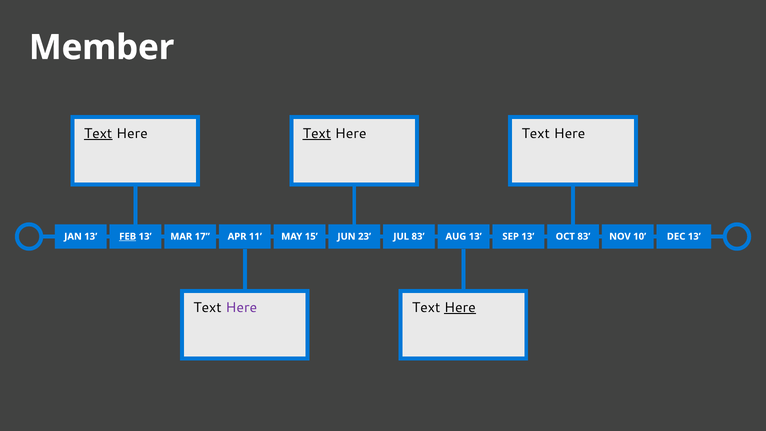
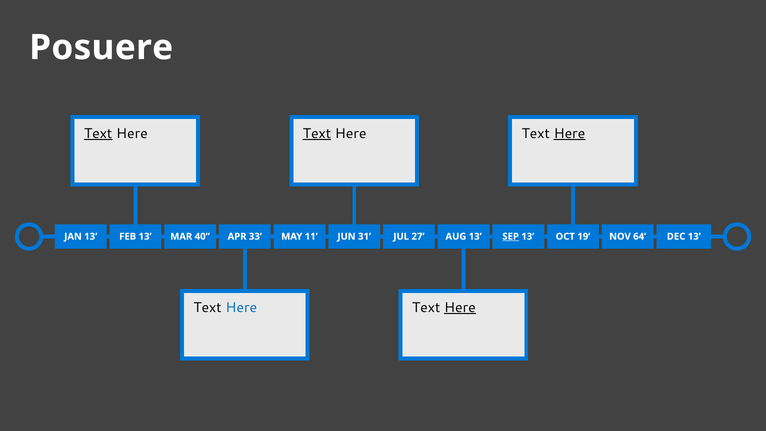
Member: Member -> Posuere (101, 48)
Here underline: none -> present (569, 133)
FEB underline: present -> none (128, 236)
17: 17 -> 40 (202, 236)
11: 11 -> 33 (255, 236)
15: 15 -> 11 (311, 236)
23: 23 -> 31 (365, 236)
JUL 83: 83 -> 27 (418, 236)
SEP underline: none -> present (511, 236)
OCT 83: 83 -> 19 (584, 236)
10: 10 -> 64 (640, 236)
Here colour: purple -> blue (241, 307)
